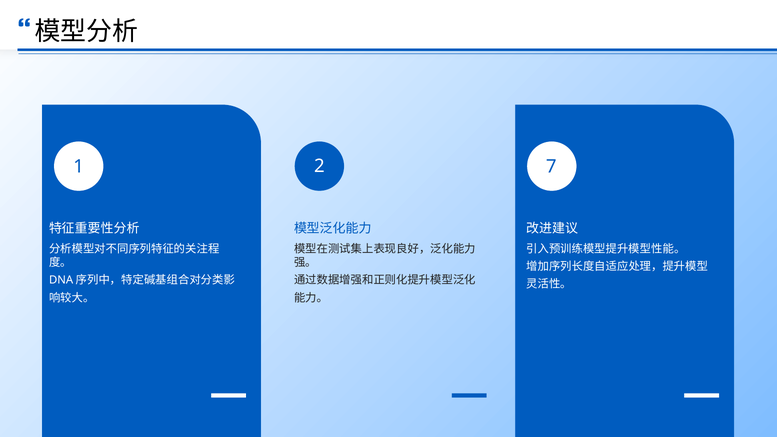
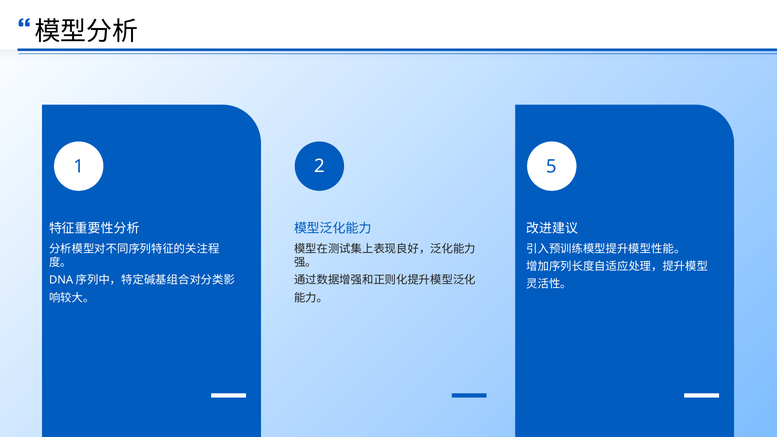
7: 7 -> 5 (551, 166)
